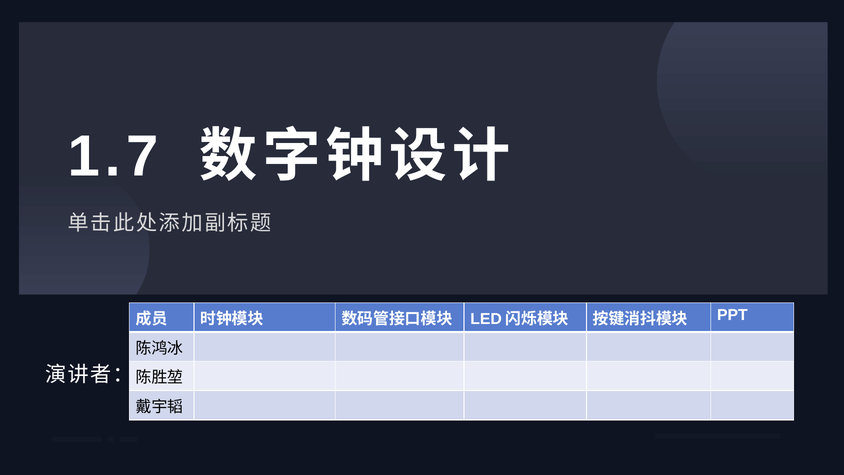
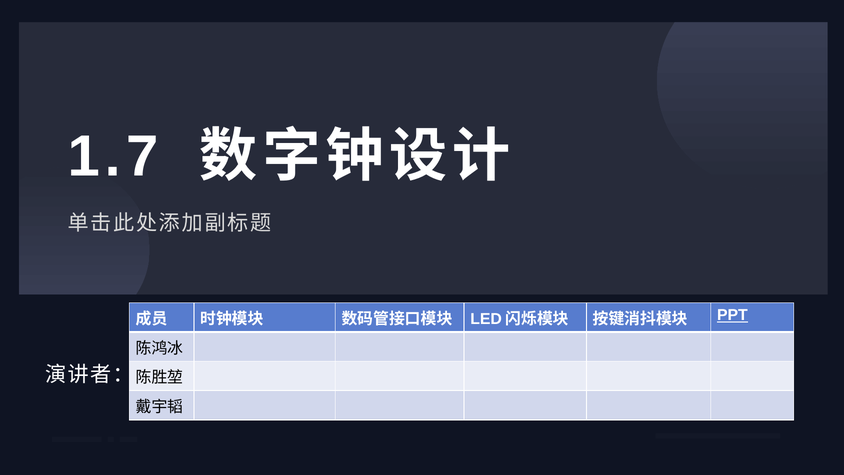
PPT underline: none -> present (732, 315)
